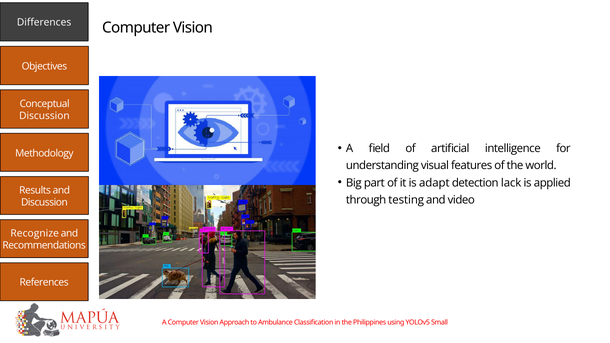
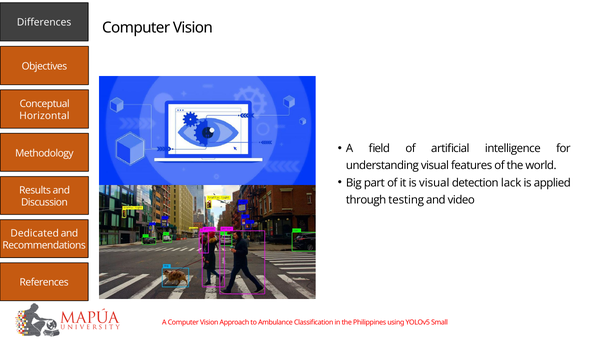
Discussion: Discussion -> Horizontal (44, 116)
is adapt: adapt -> visual (434, 183)
Recognize: Recognize -> Dedicated (35, 233)
